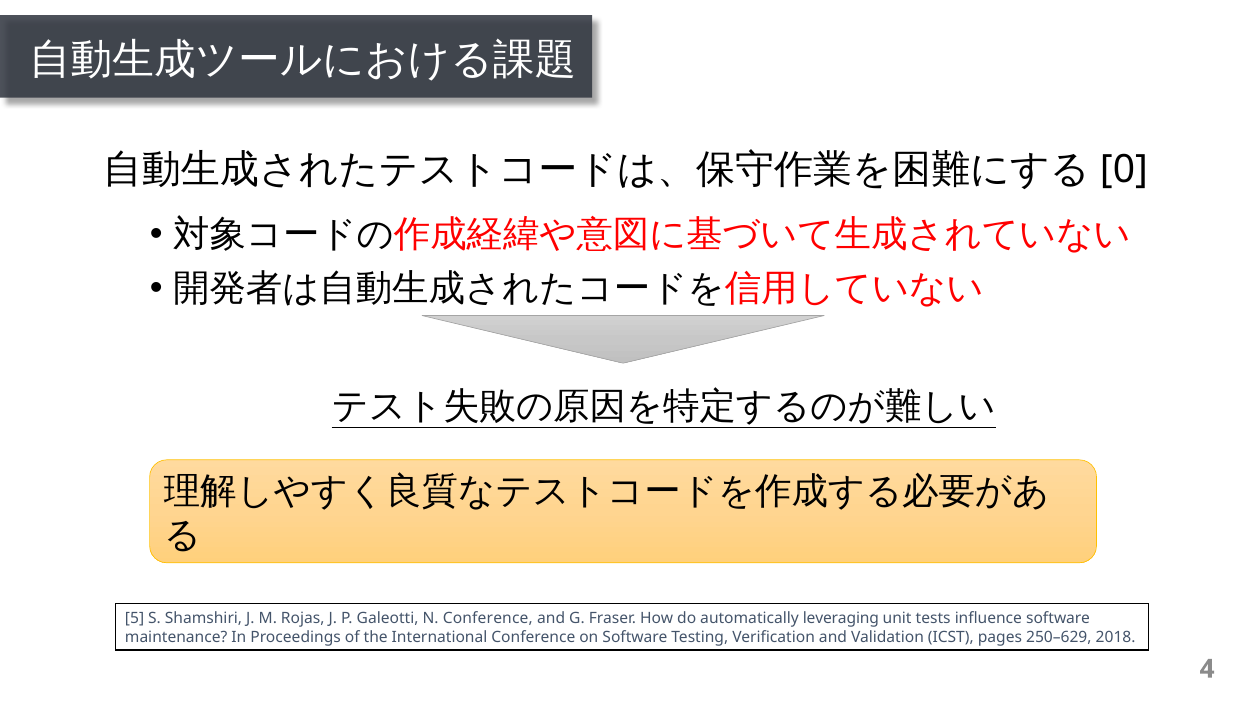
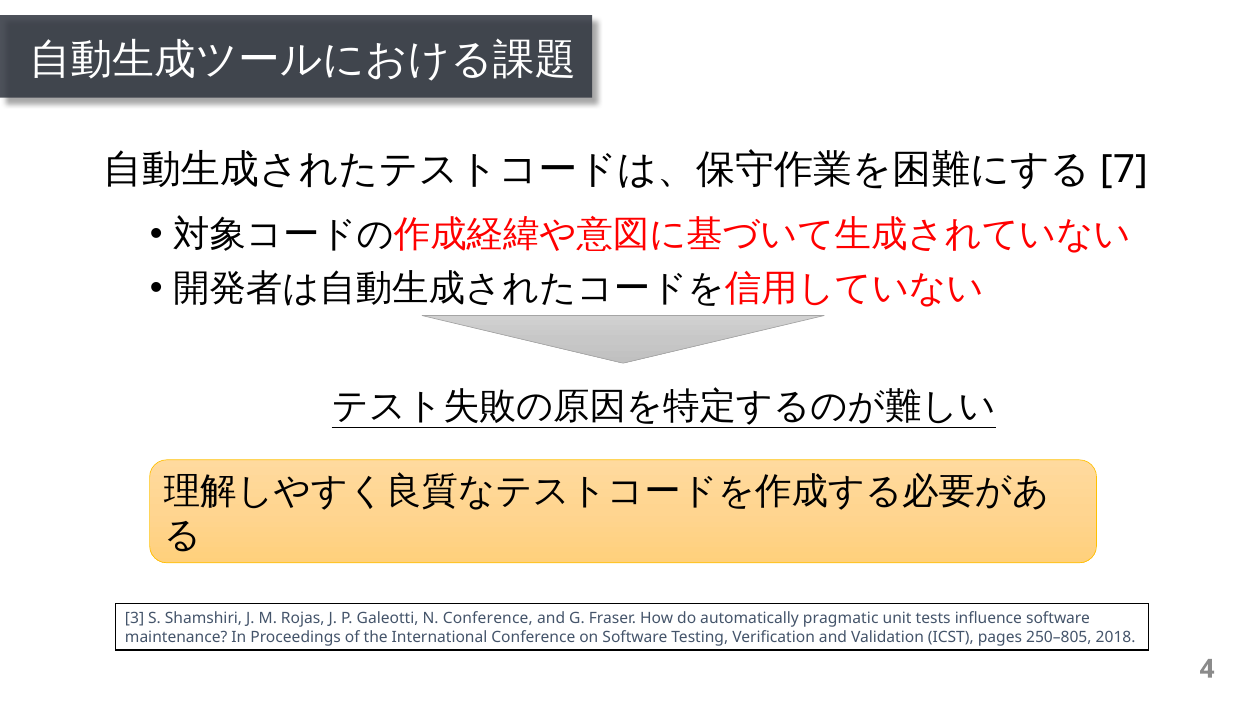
0: 0 -> 7 (1124, 170)
5: 5 -> 3 (135, 619)
leveraging: leveraging -> pragmatic (841, 619)
250–629: 250–629 -> 250–805 (1059, 638)
